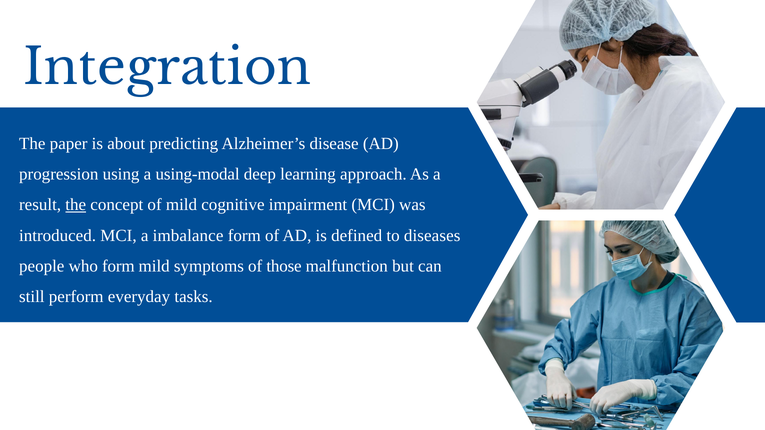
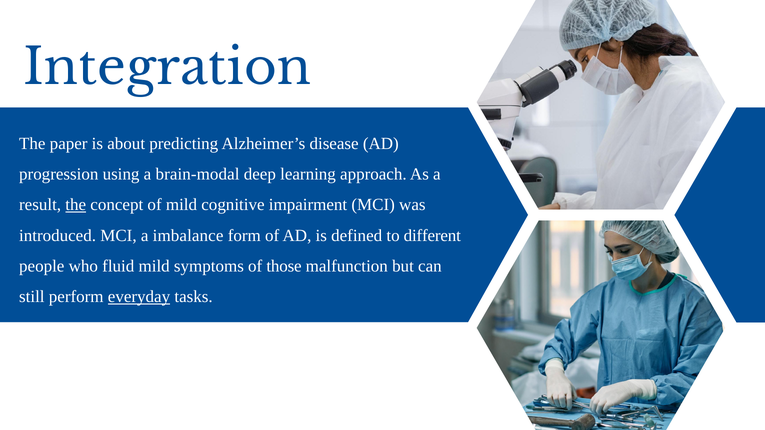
using-modal: using-modal -> brain-modal (198, 174)
diseases: diseases -> different (432, 236)
who form: form -> fluid (118, 266)
everyday underline: none -> present (139, 297)
